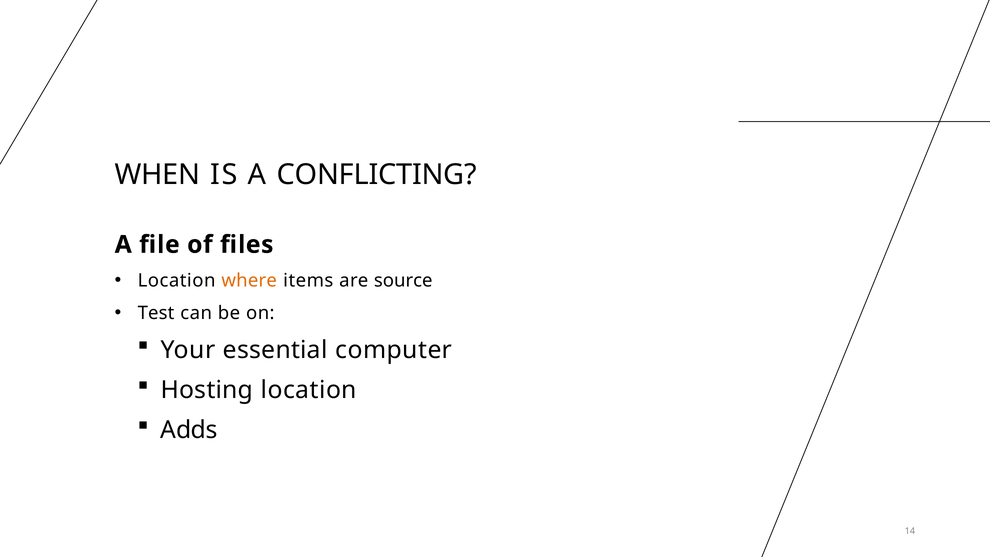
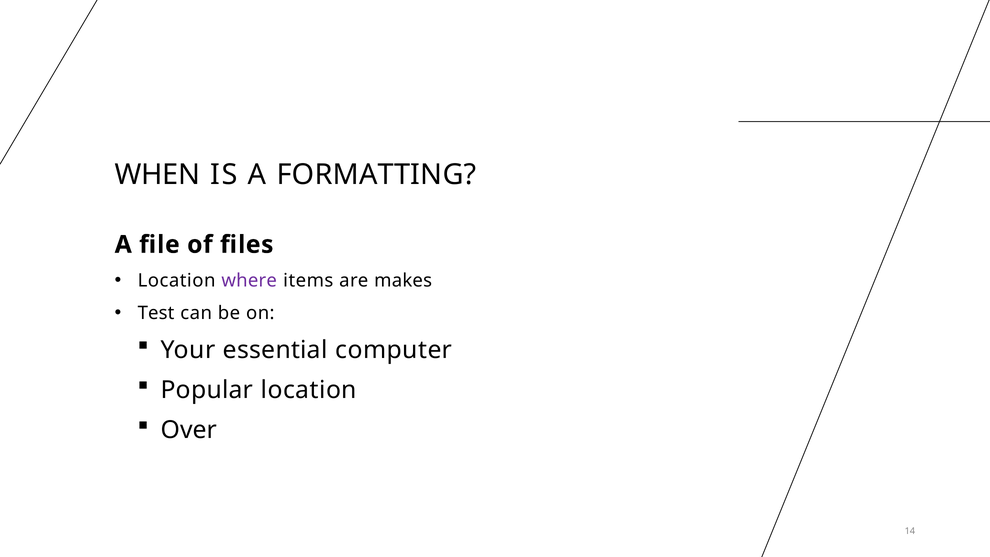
CONFLICTING: CONFLICTING -> FORMATTING (376, 175)
where colour: orange -> purple (249, 280)
source: source -> makes (403, 280)
Hosting: Hosting -> Popular (207, 390)
Adds: Adds -> Over (189, 430)
